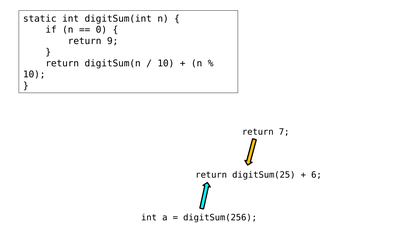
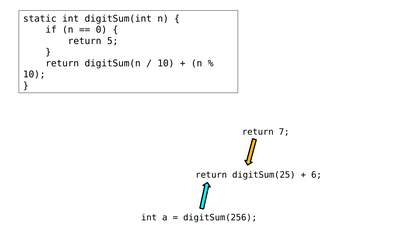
9: 9 -> 5 (113, 41)
